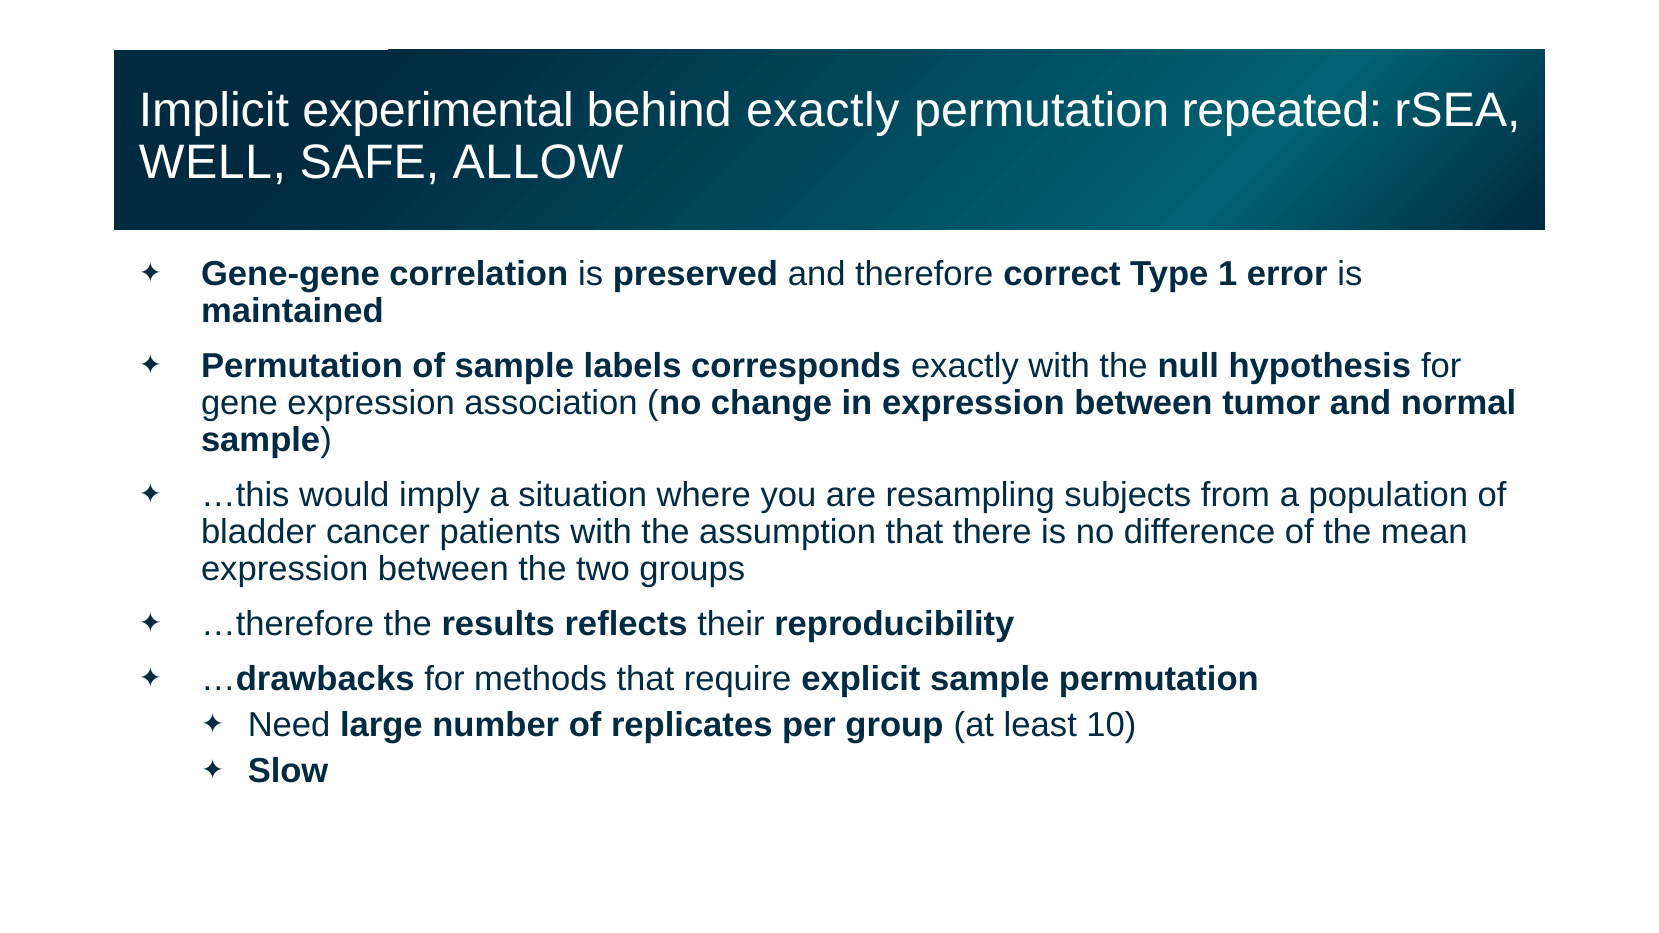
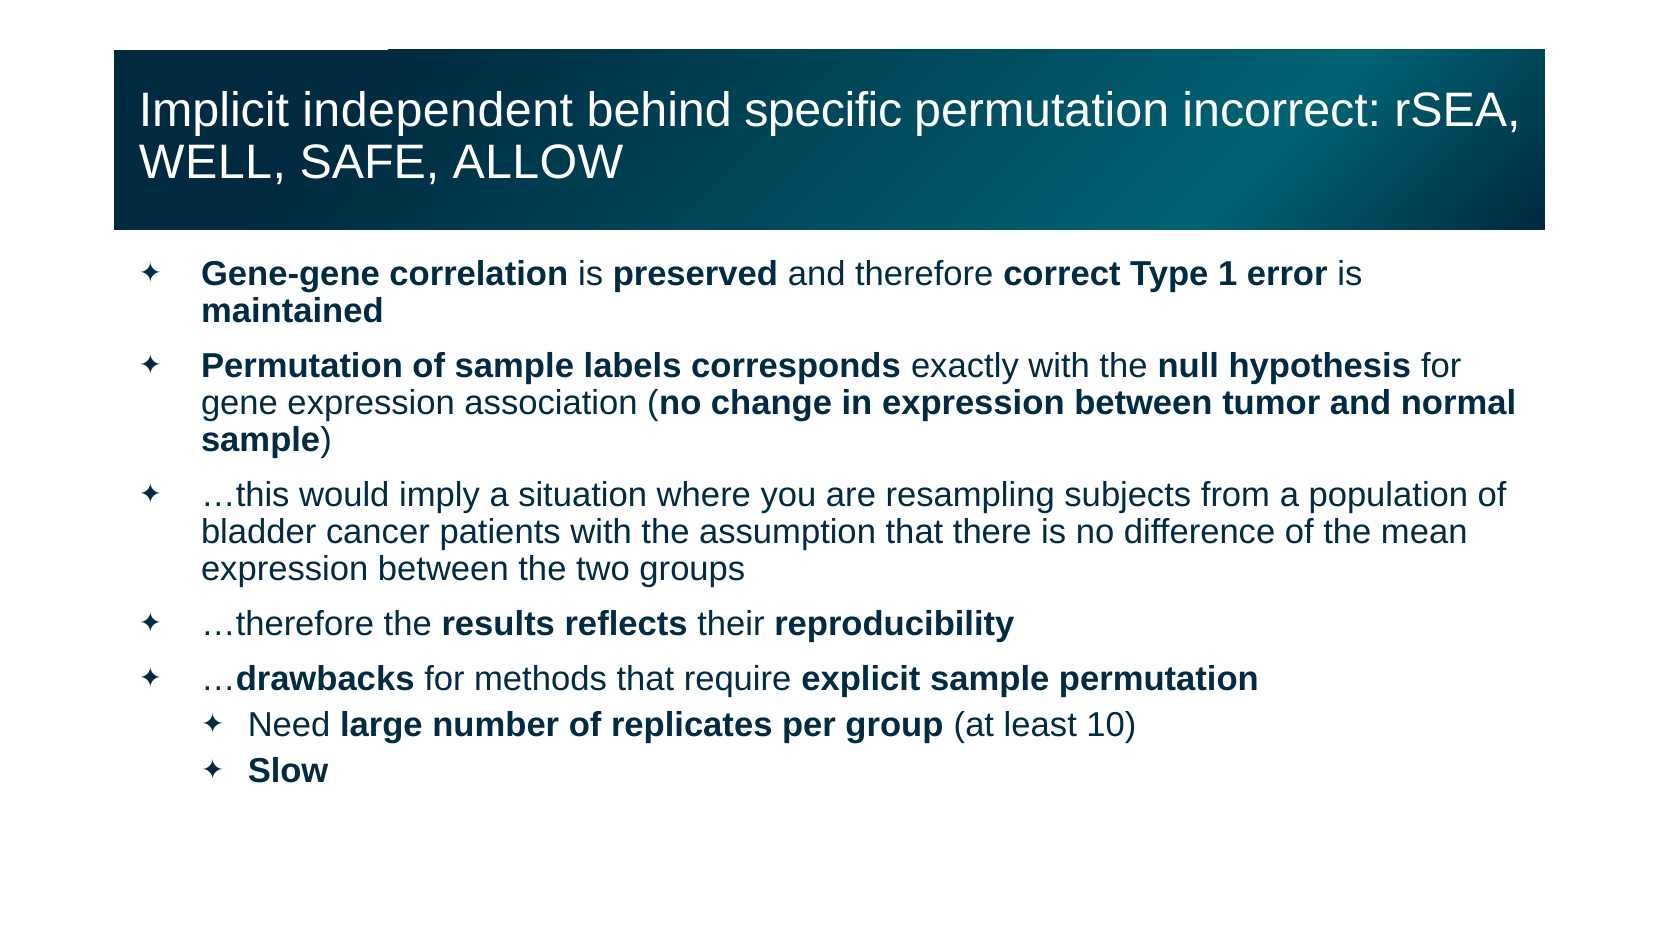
experimental: experimental -> independent (438, 110)
behind exactly: exactly -> specific (823, 110)
repeated: repeated -> incorrect (1282, 110)
